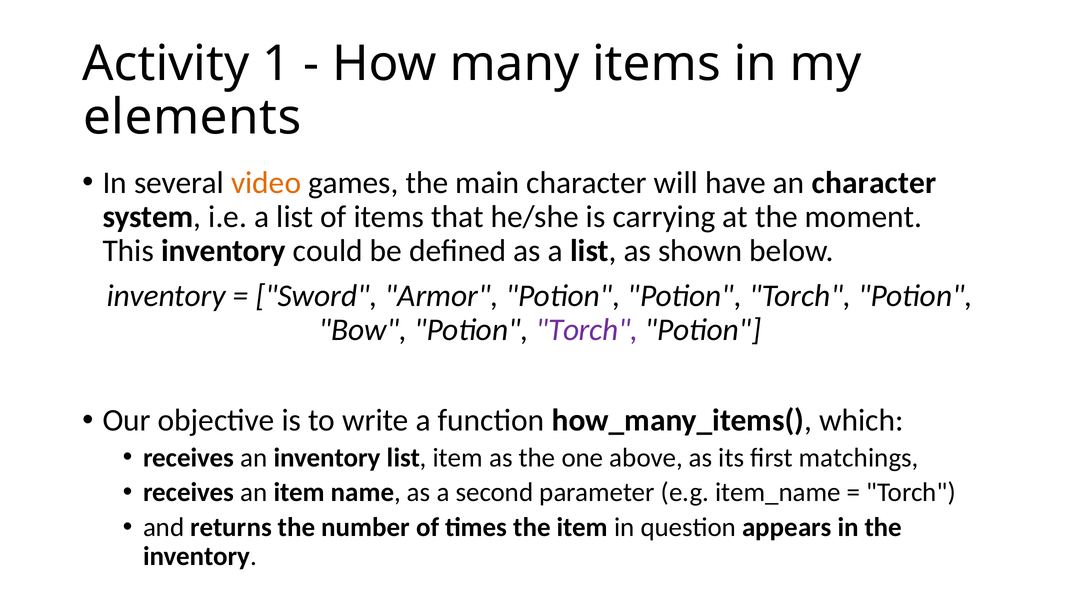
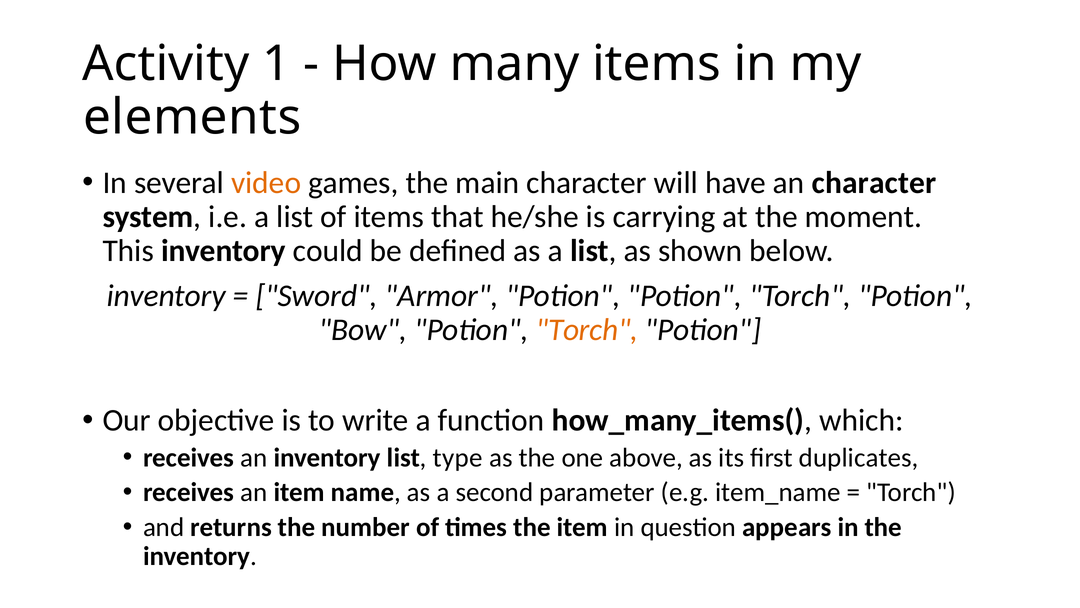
Torch colour: purple -> orange (587, 330)
list item: item -> type (458, 457)
matchings: matchings -> duplicates (859, 457)
